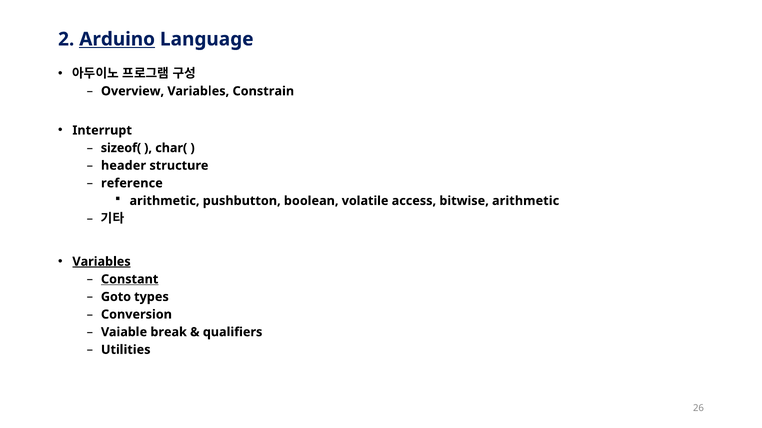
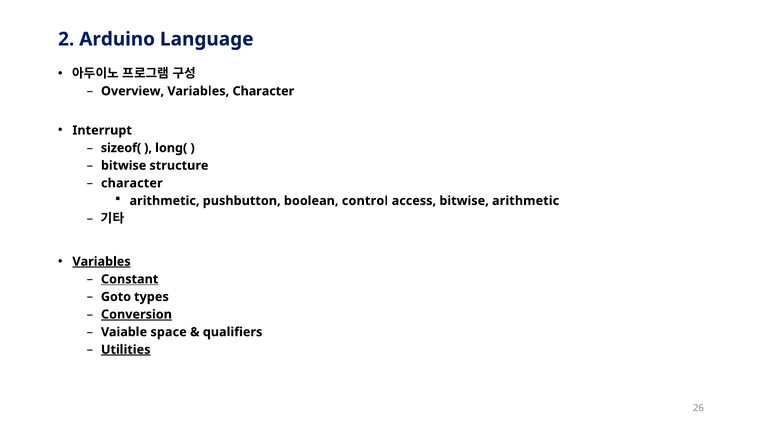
Arduino underline: present -> none (117, 39)
Variables Constrain: Constrain -> Character (263, 91)
char(: char( -> long( (171, 148)
header: header -> bitwise (124, 166)
reference: reference -> character (132, 183)
volatile: volatile -> control (365, 201)
Conversion underline: none -> present (136, 315)
break: break -> space (169, 333)
Utilities underline: none -> present (126, 350)
